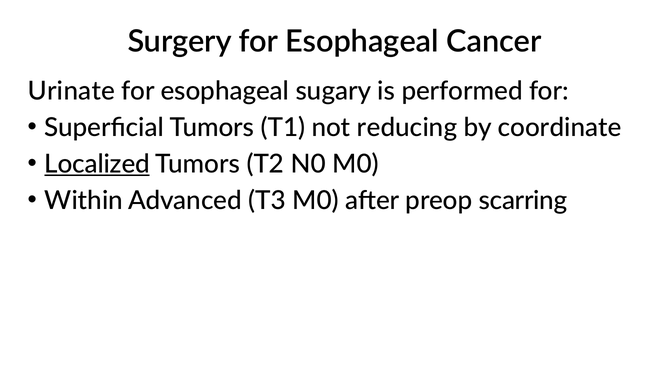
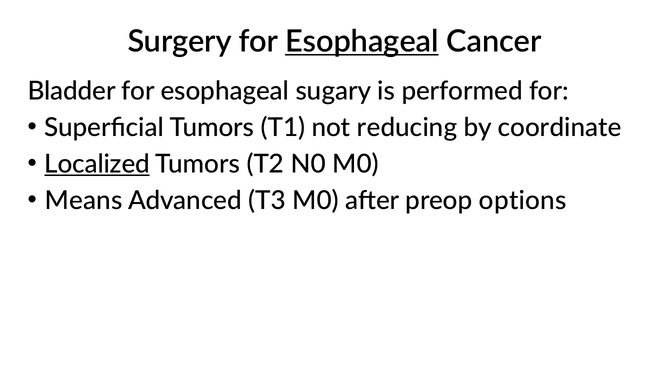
Esophageal underline: none -> present (362, 42)
Urinate: Urinate -> Bladder (72, 91)
Within: Within -> Means (84, 201)
scarring: scarring -> options (523, 201)
